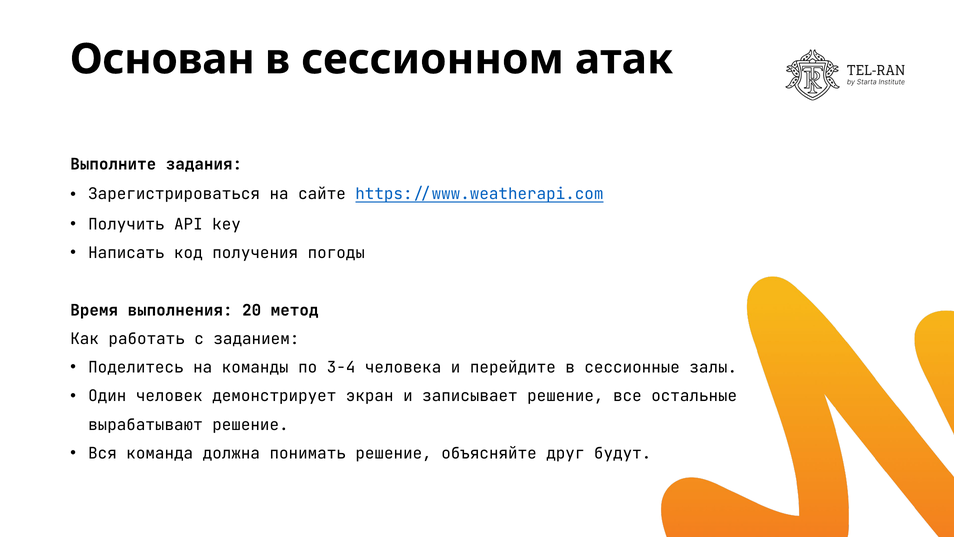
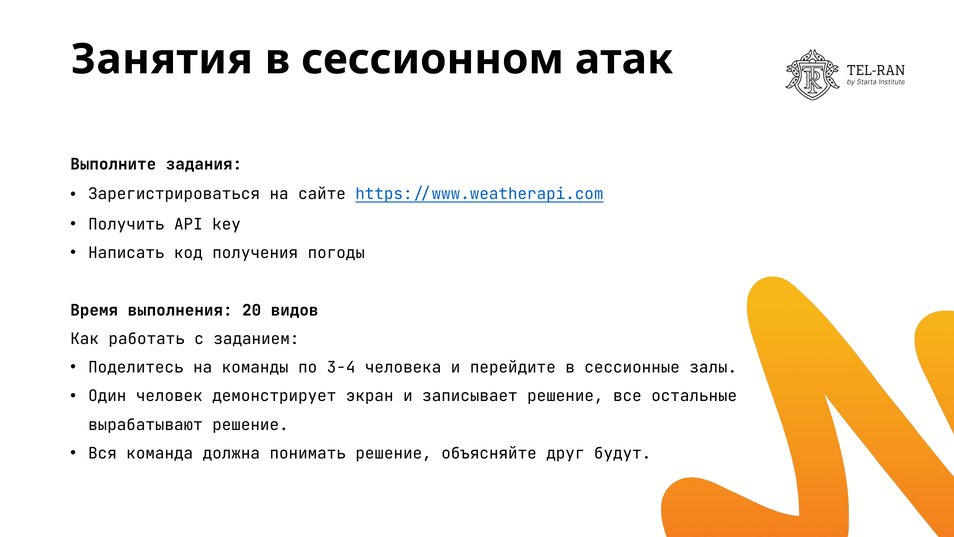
Основан: Основан -> Занятия (162, 59)
метод: метод -> видов (295, 310)
